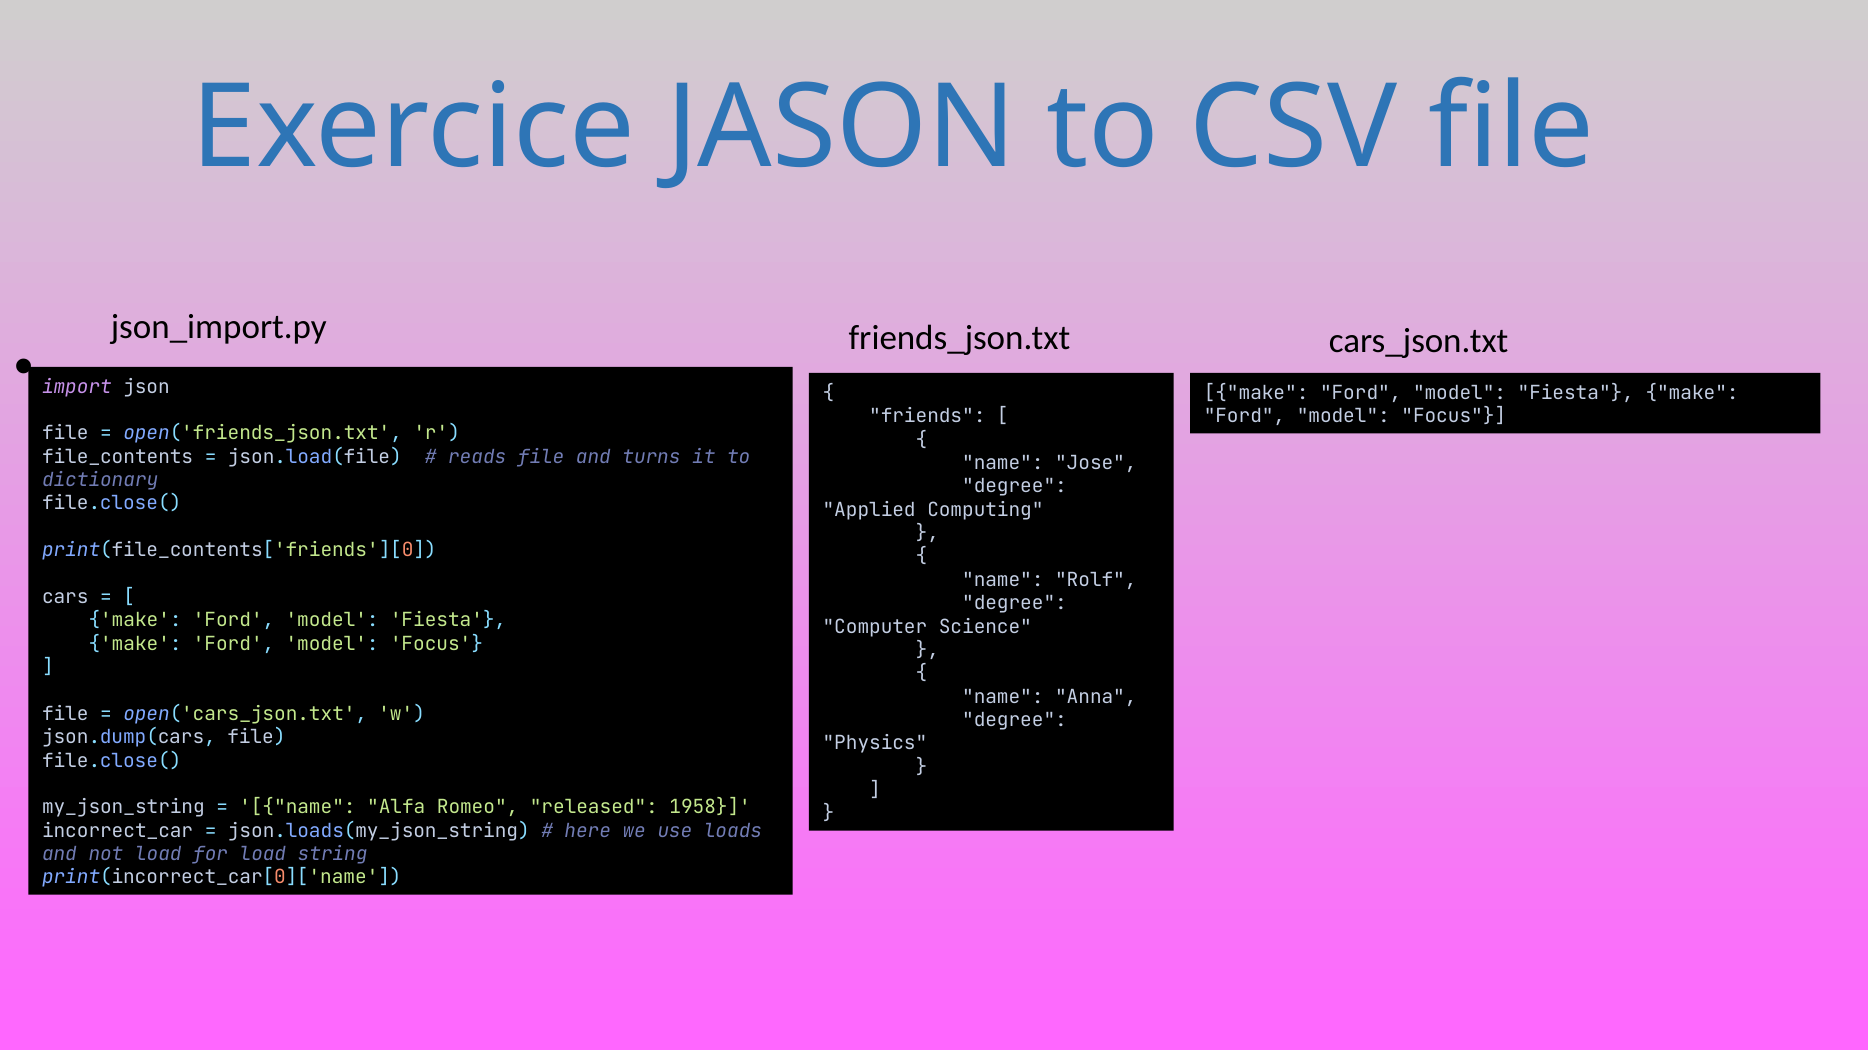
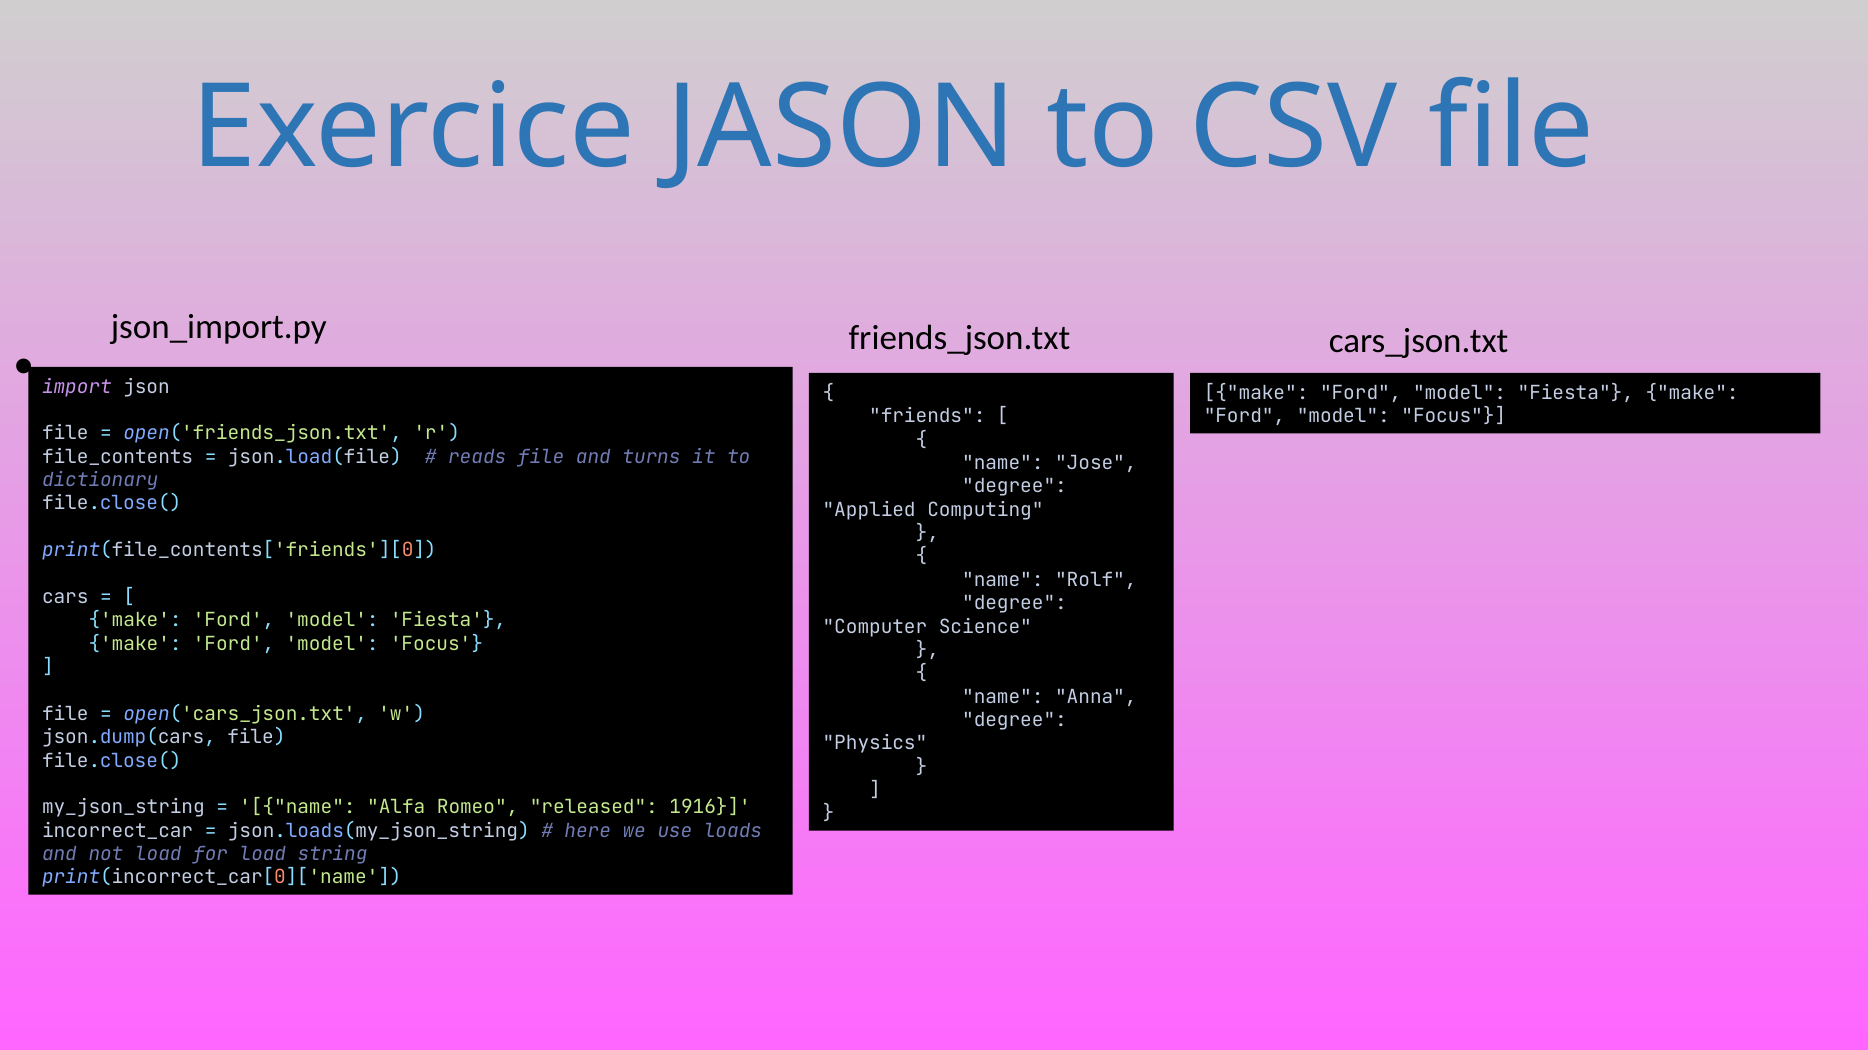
1958: 1958 -> 1916 (710, 808)
